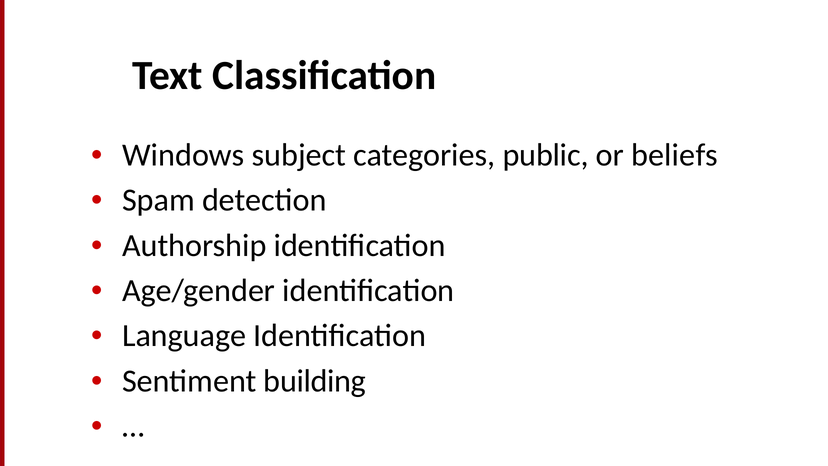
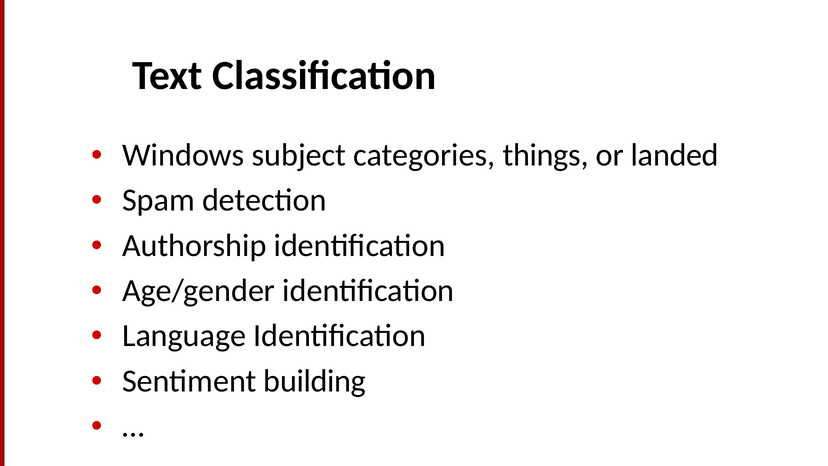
public: public -> things (546, 155)
beliefs: beliefs -> landed (675, 155)
